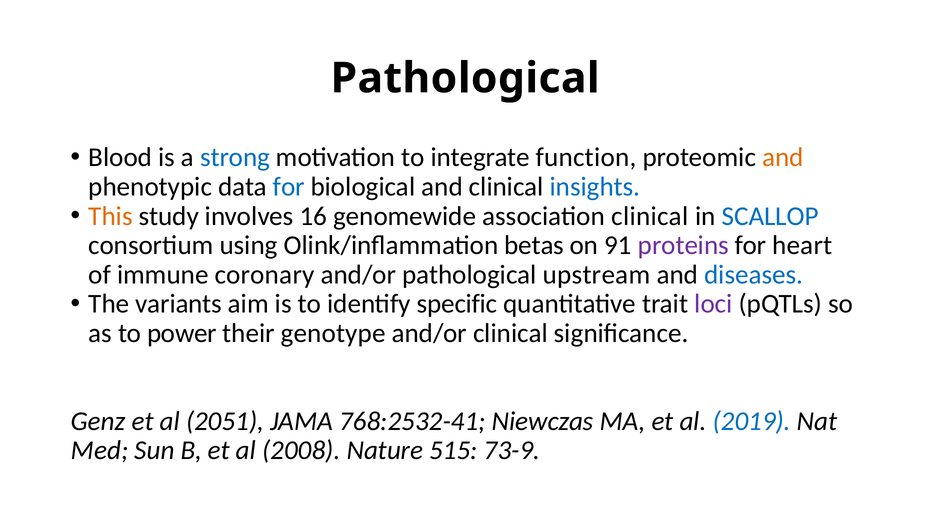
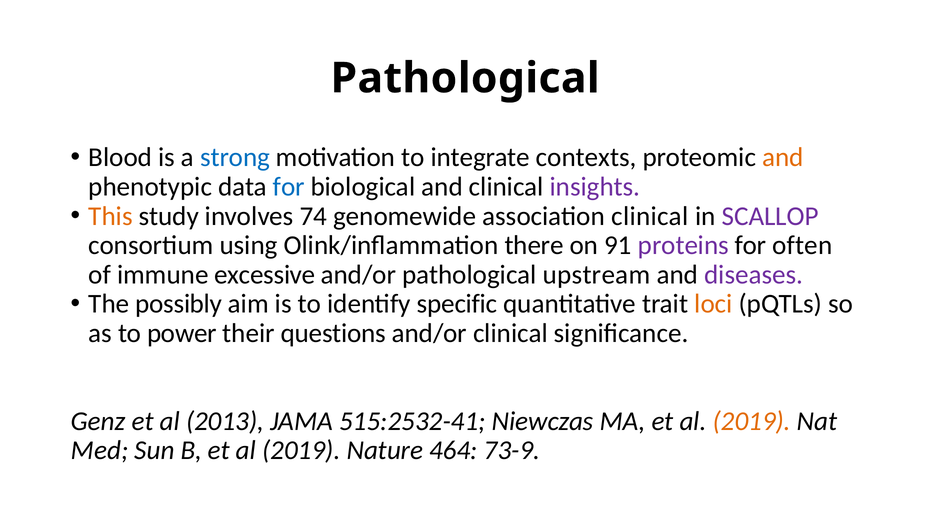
function: function -> contexts (586, 157)
insights colour: blue -> purple (595, 187)
16: 16 -> 74 (313, 216)
SCALLOP colour: blue -> purple (770, 216)
betas: betas -> there (534, 245)
heart: heart -> often (802, 245)
coronary: coronary -> excessive (265, 274)
diseases colour: blue -> purple (754, 274)
variants: variants -> possibly (179, 304)
loci colour: purple -> orange (713, 304)
genotype: genotype -> questions (333, 333)
2051: 2051 -> 2013 (225, 421)
768:2532-41: 768:2532-41 -> 515:2532-41 (412, 421)
2019 colour: blue -> orange (752, 421)
B et al 2008: 2008 -> 2019 (301, 450)
515: 515 -> 464 (453, 450)
